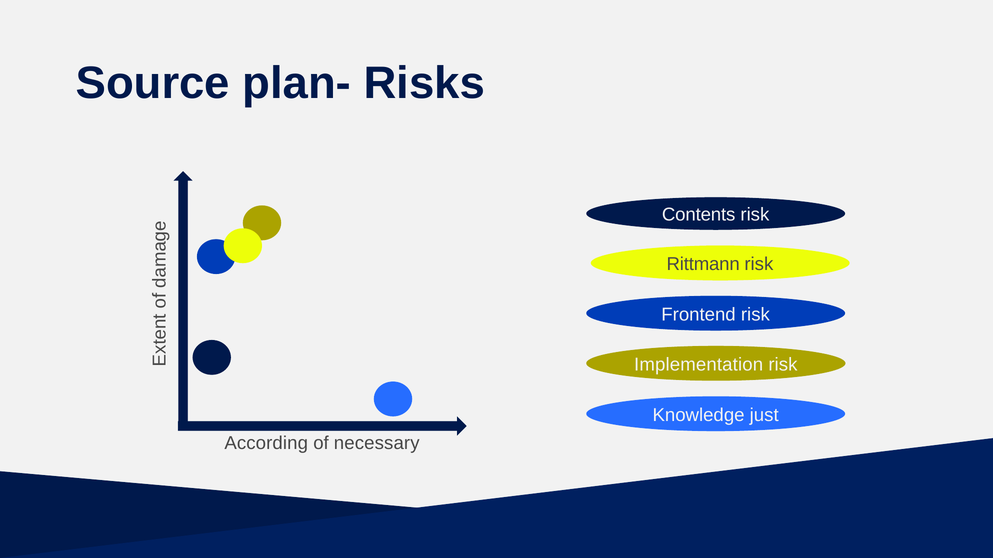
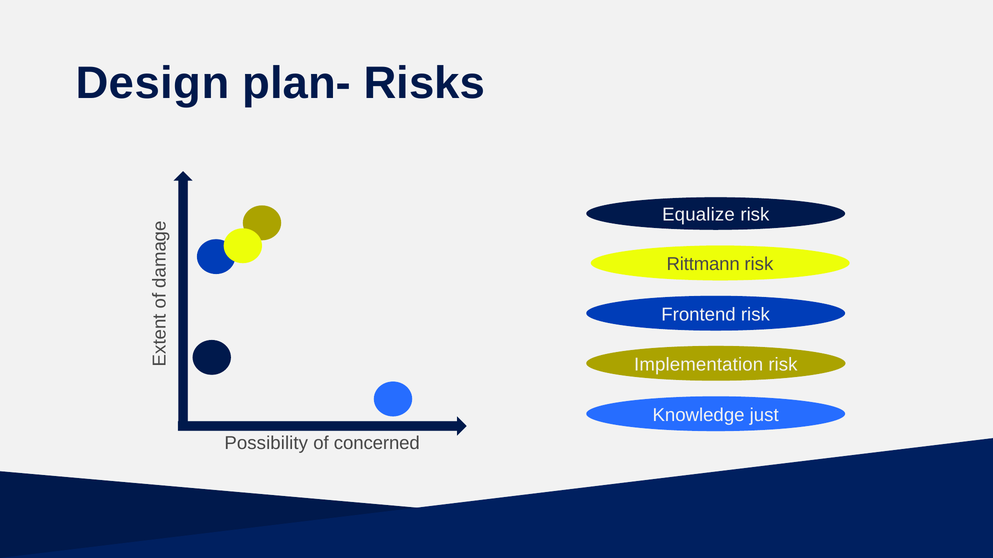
Source: Source -> Design (153, 83)
Contents: Contents -> Equalize (698, 215)
According: According -> Possibility (266, 444)
necessary: necessary -> concerned (377, 444)
